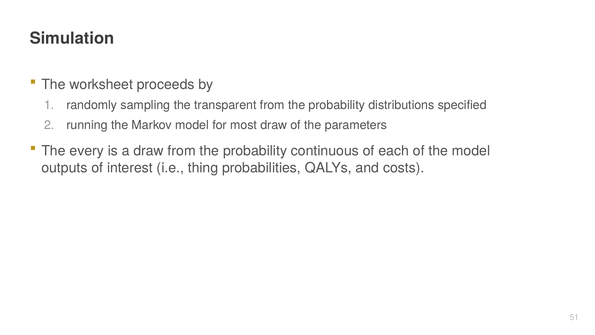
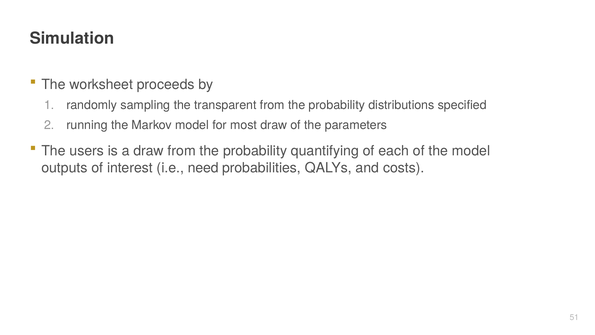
every: every -> users (87, 151)
continuous: continuous -> quantifying (325, 151)
thing: thing -> need (203, 168)
